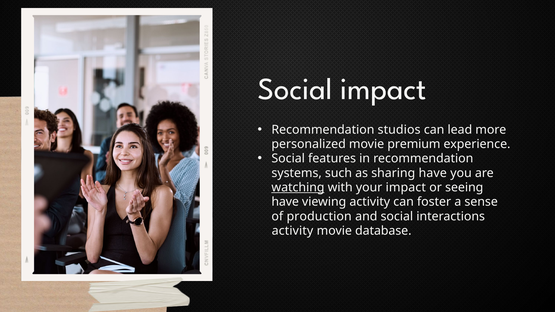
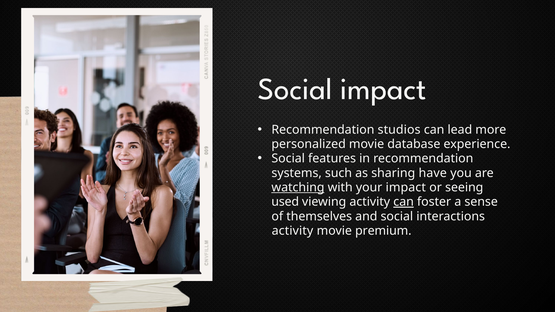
premium: premium -> database (414, 144)
have: have -> used (285, 202)
can underline: none -> present (404, 202)
production: production -> themselves (319, 216)
database: database -> premium (383, 231)
